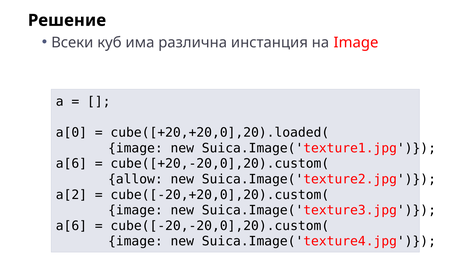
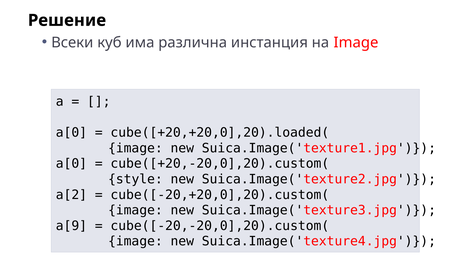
a[6: a[6 -> a[0 (71, 164)
allow: allow -> style (135, 179)
a[6: a[6 -> a[9 (71, 226)
